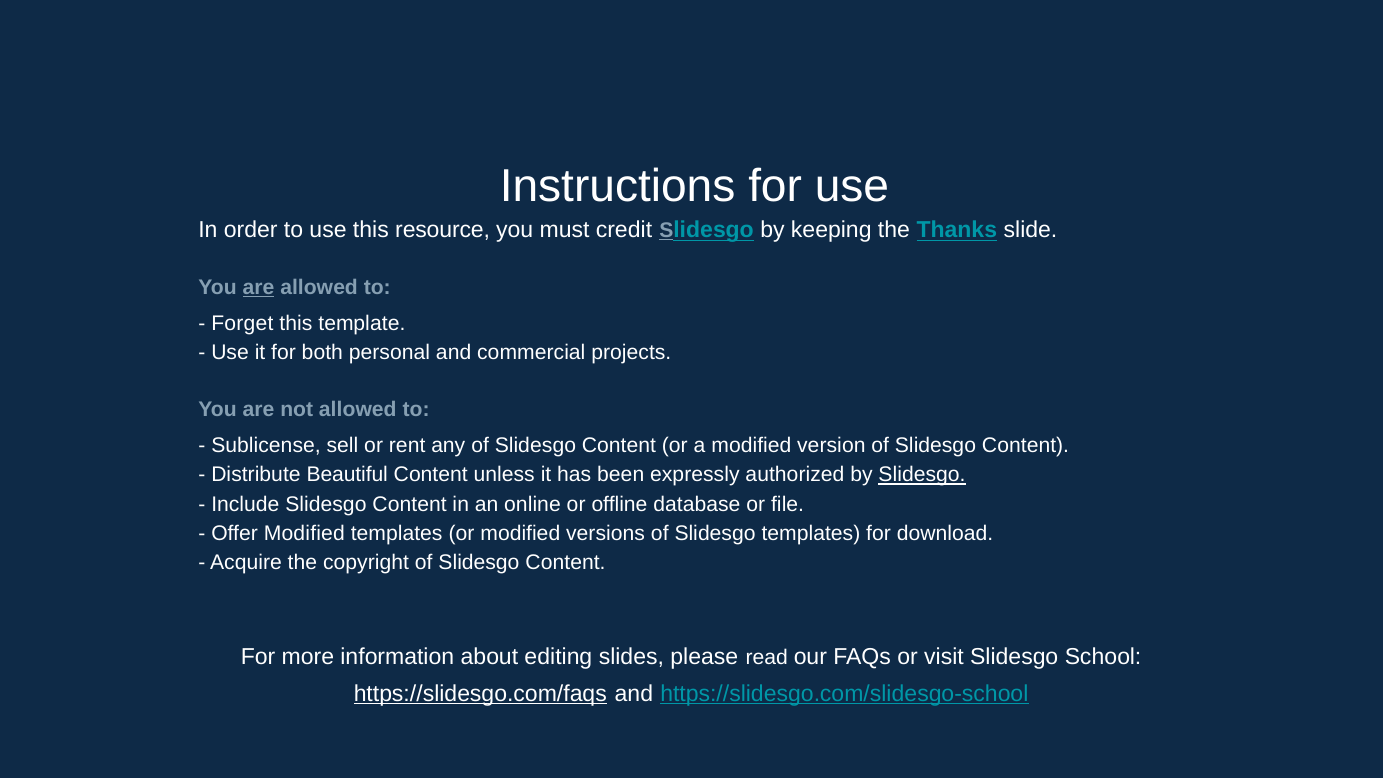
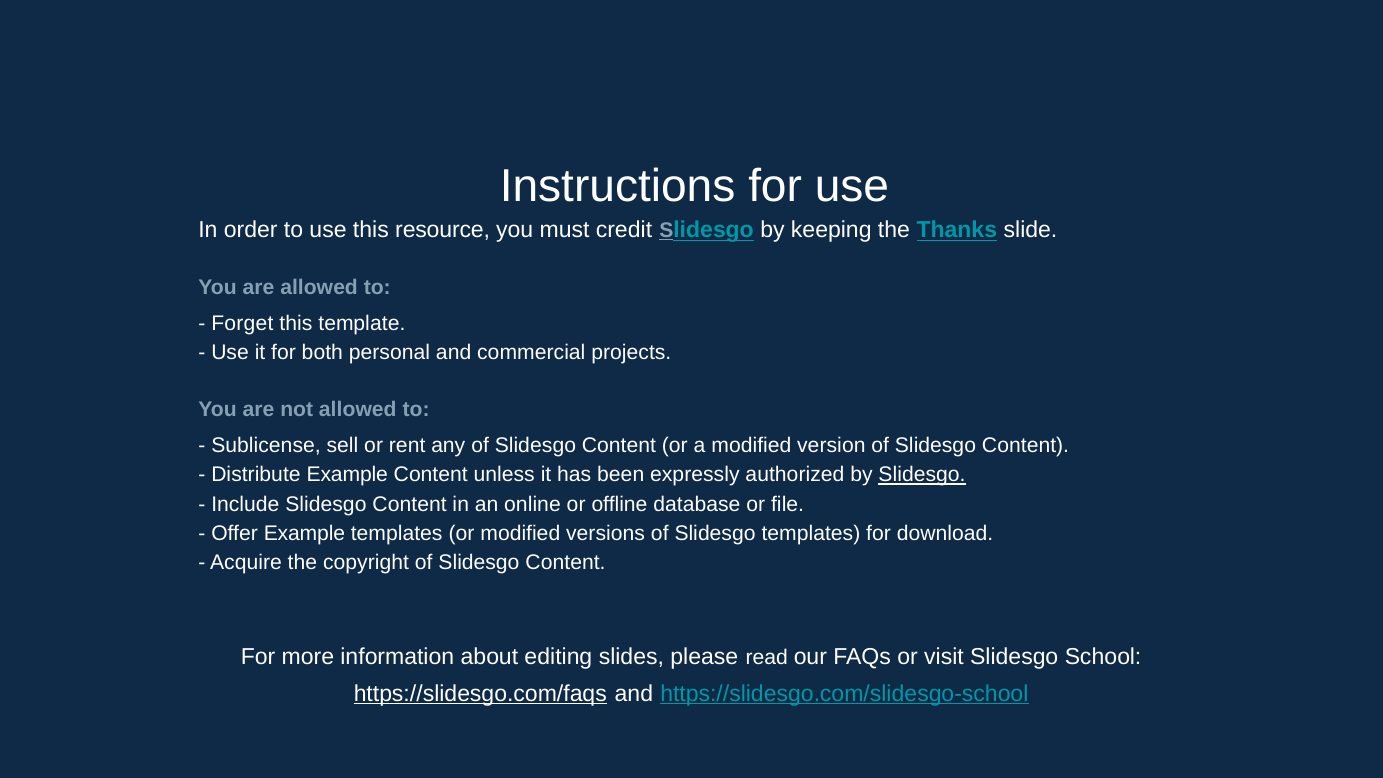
are underline: present -> none (258, 287)
Distribute Beautiful: Beautiful -> Example (347, 475)
Offer Modified: Modified -> Example (304, 533)
